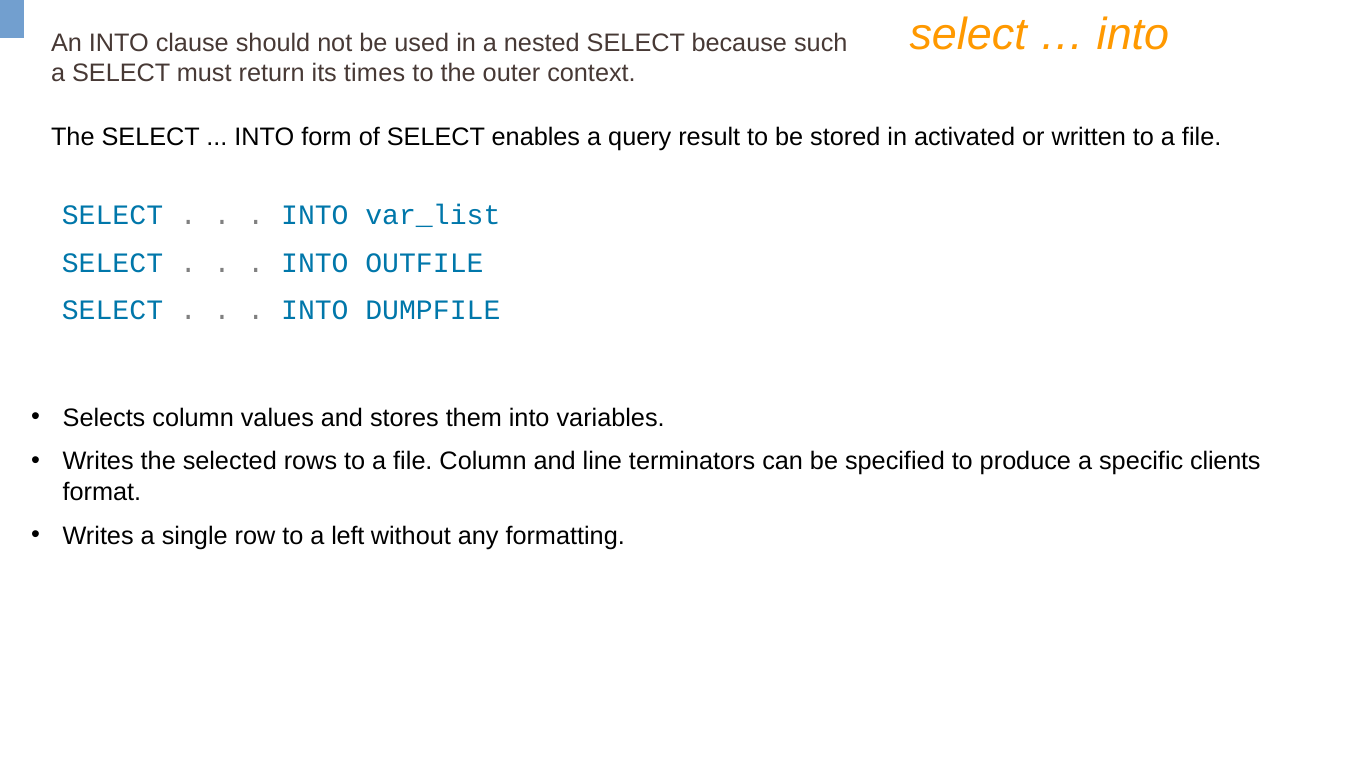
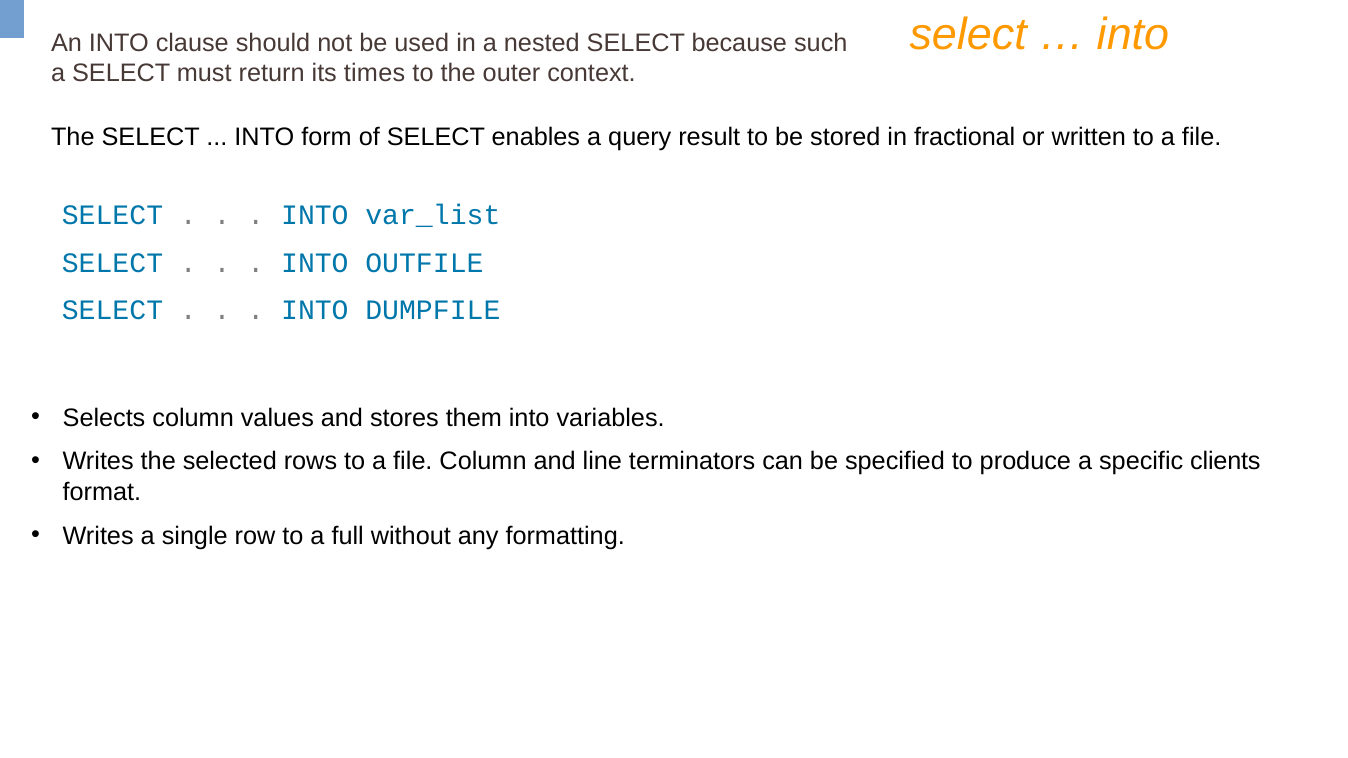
activated: activated -> fractional (965, 137)
left: left -> full (348, 536)
